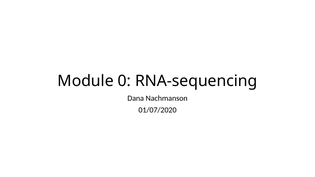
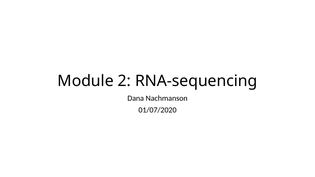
0: 0 -> 2 (124, 81)
